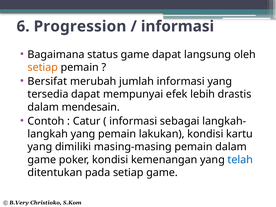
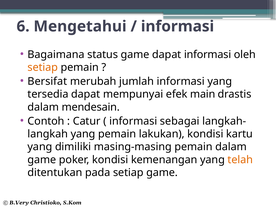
Progression: Progression -> Mengetahui (80, 26)
dapat langsung: langsung -> informasi (208, 55)
lebih: lebih -> main (203, 94)
telah colour: blue -> orange (240, 160)
